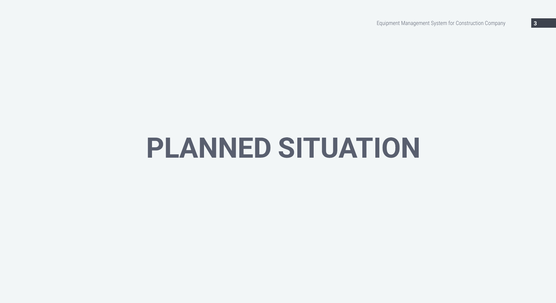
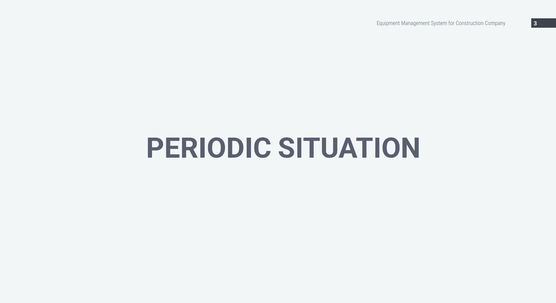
PLANNED: PLANNED -> PERIODIC (209, 148)
